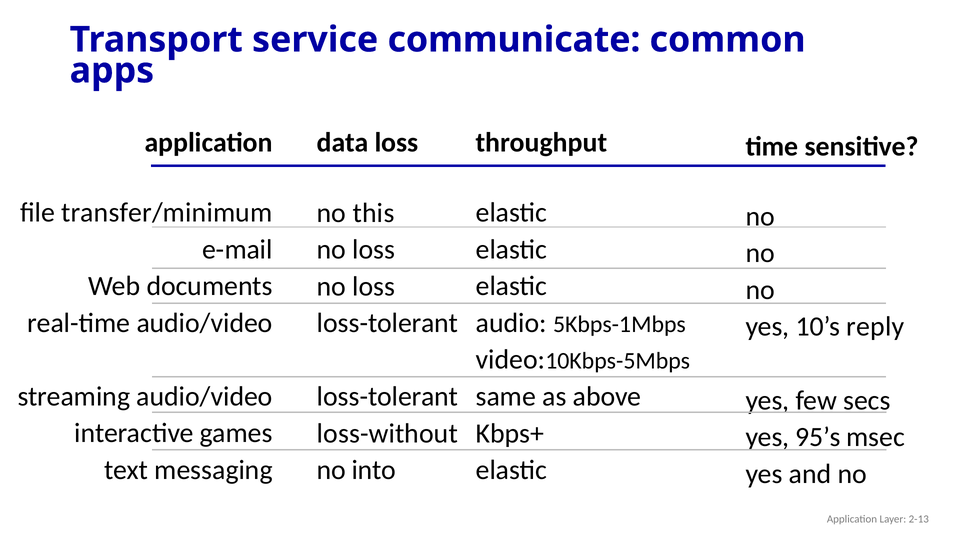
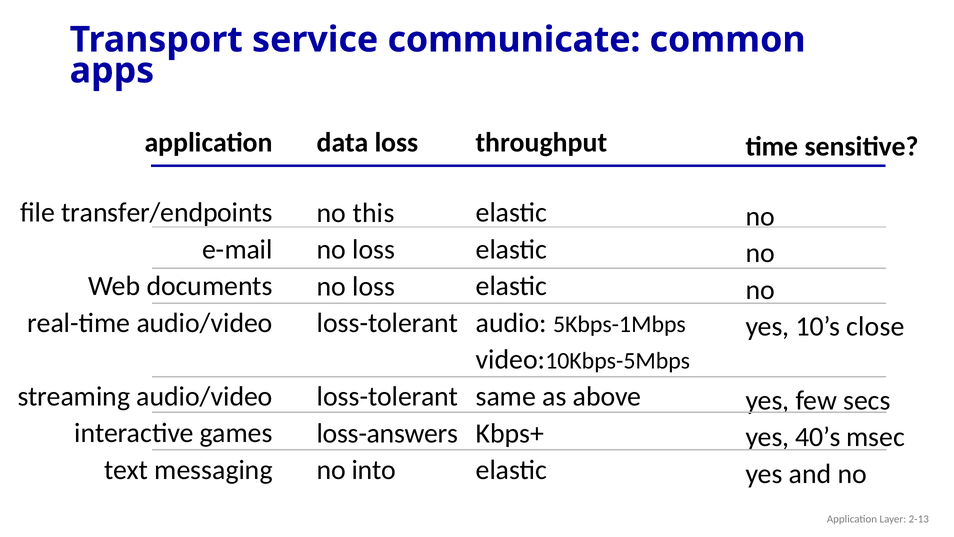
transfer/minimum: transfer/minimum -> transfer/endpoints (167, 212)
reply: reply -> close (875, 327)
loss-without: loss-without -> loss-answers (388, 433)
95’s: 95’s -> 40’s (818, 437)
